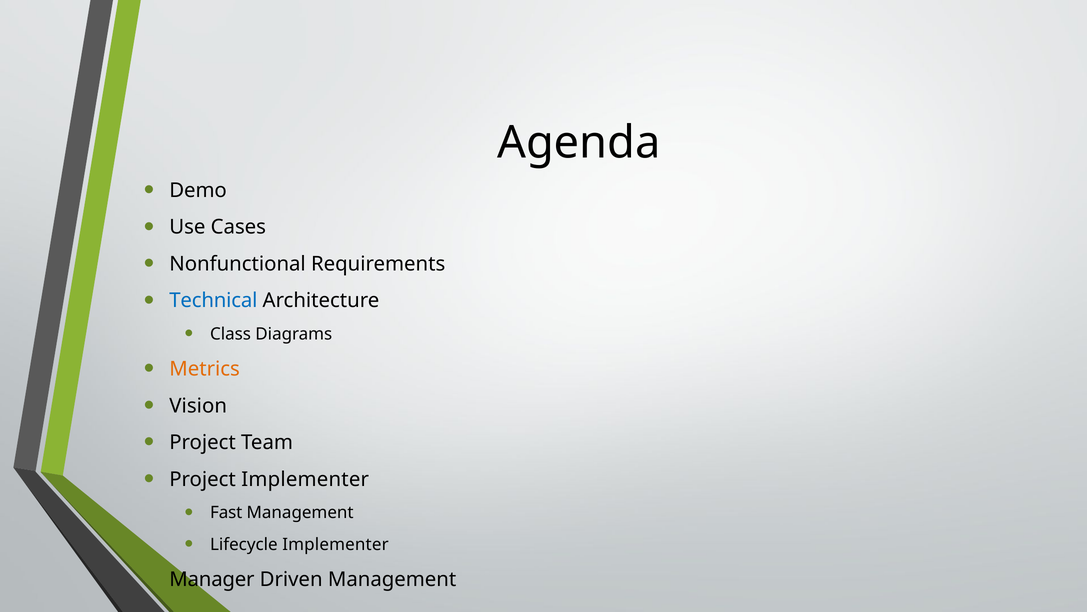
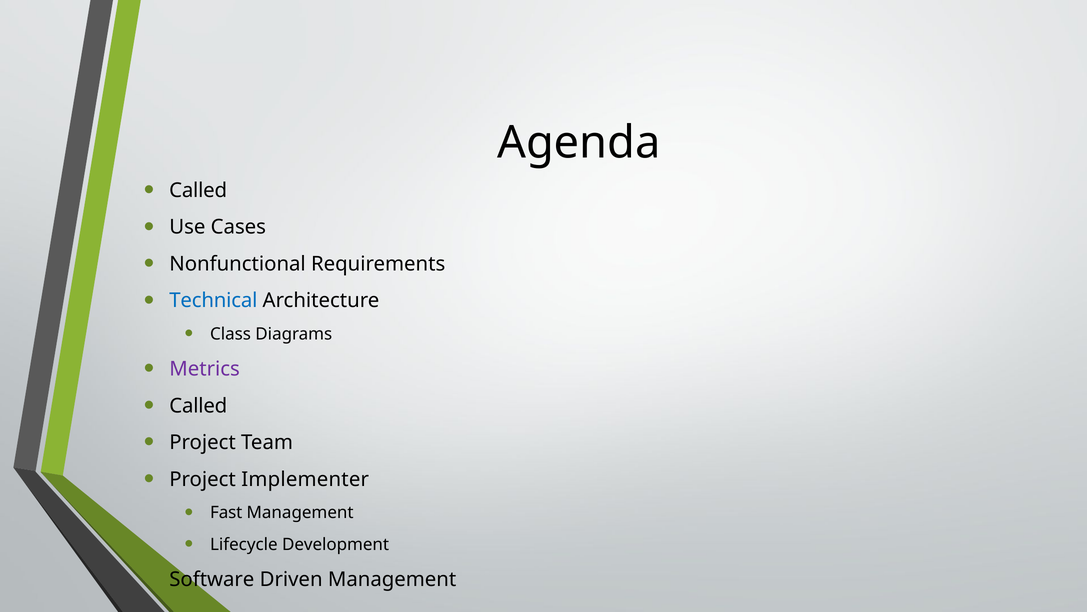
Demo: Demo -> Called (198, 190)
Metrics colour: orange -> purple (205, 369)
Vision: Vision -> Called (198, 405)
Lifecycle Implementer: Implementer -> Development (336, 544)
Manager: Manager -> Software (212, 579)
